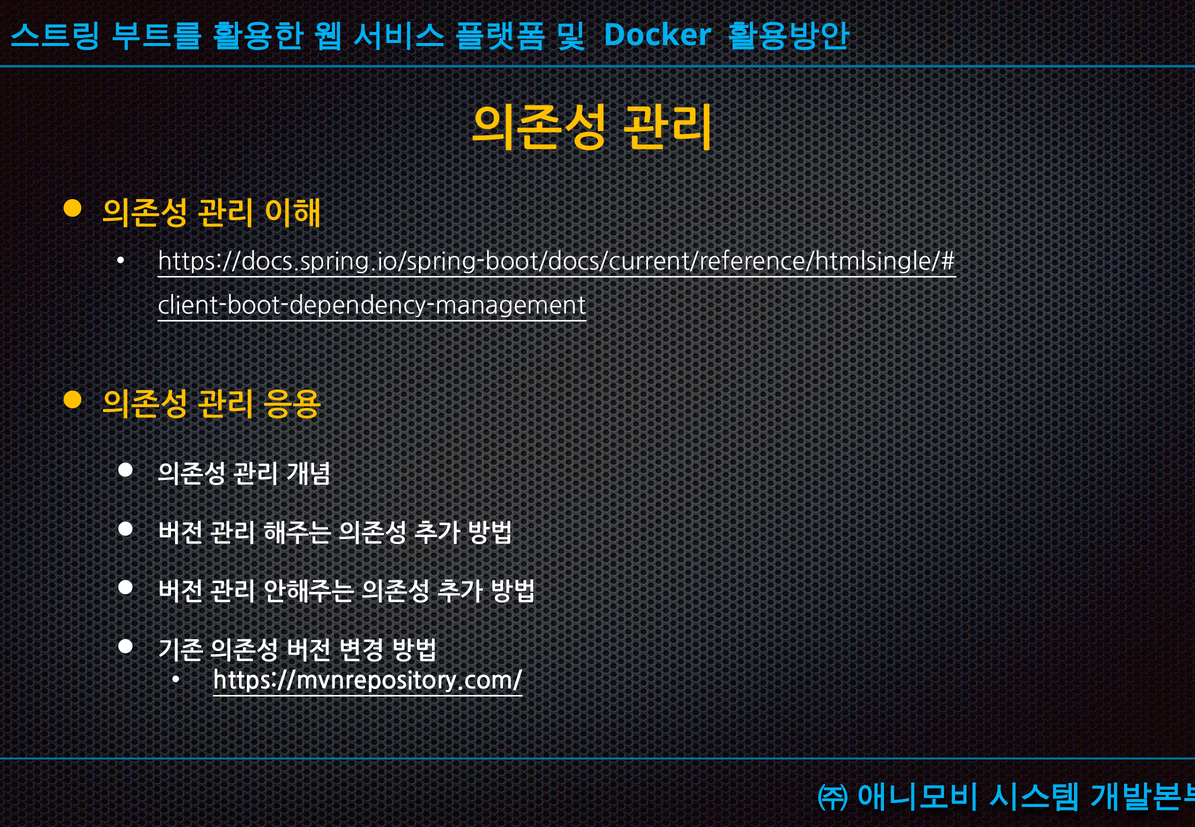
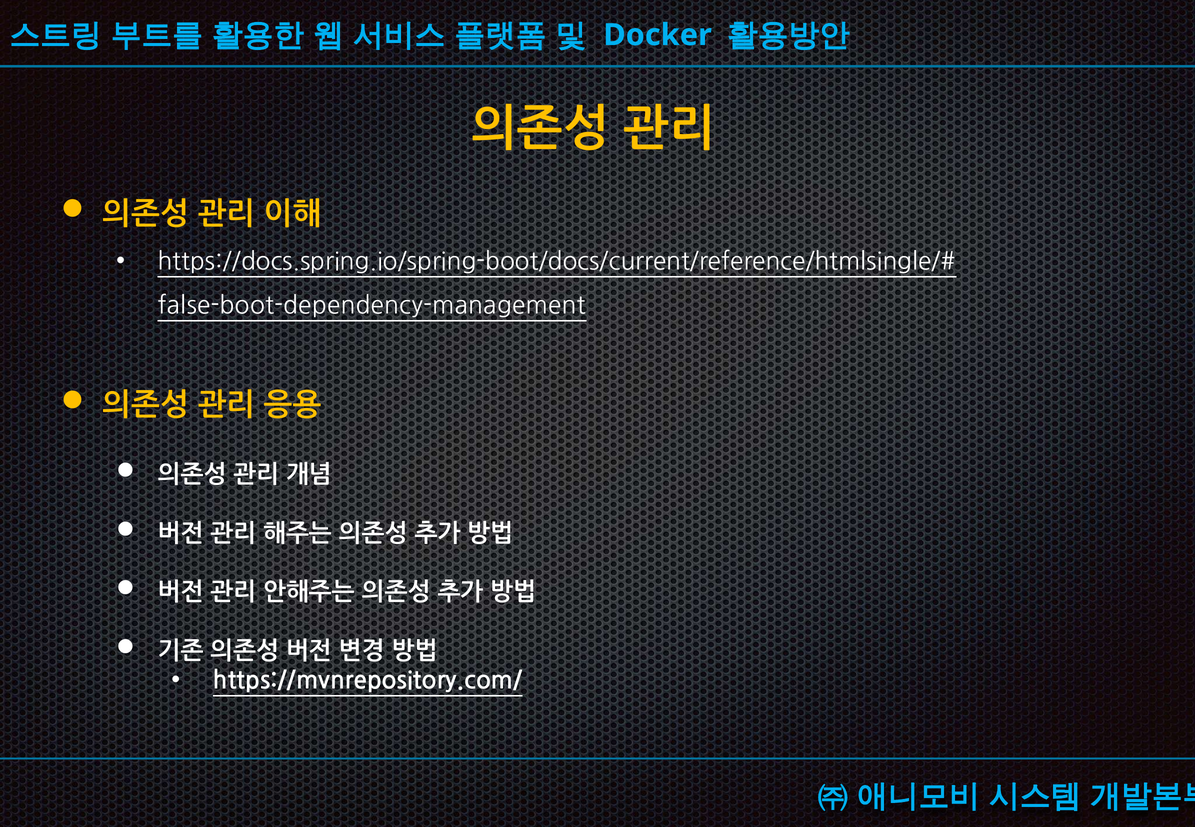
client-boot-dependency-management: client-boot-dependency-management -> false-boot-dependency-management (372, 306)
